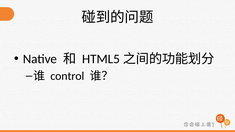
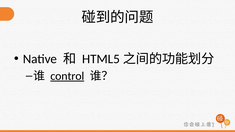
control underline: none -> present (67, 76)
